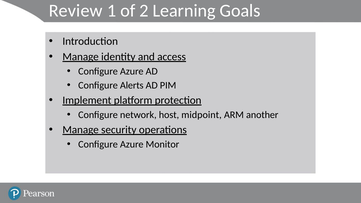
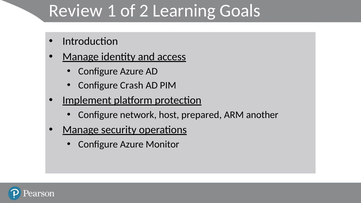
Alerts: Alerts -> Crash (132, 85)
midpoint: midpoint -> prepared (202, 115)
